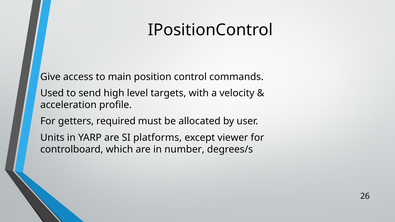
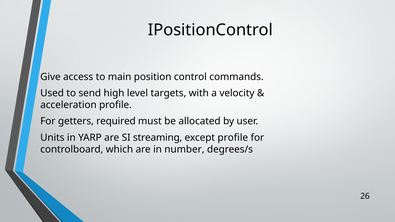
platforms: platforms -> streaming (158, 138)
except viewer: viewer -> profile (233, 138)
